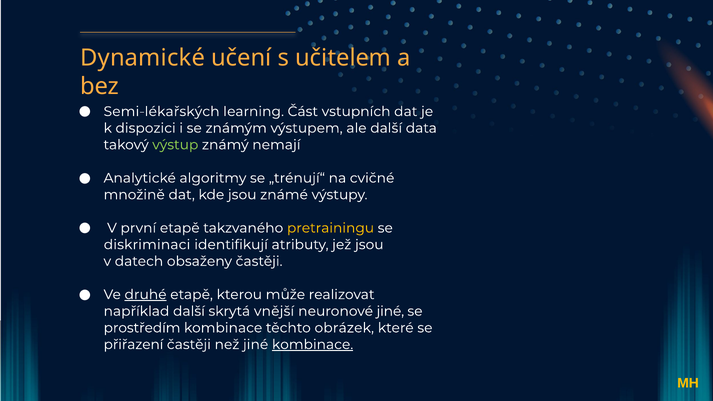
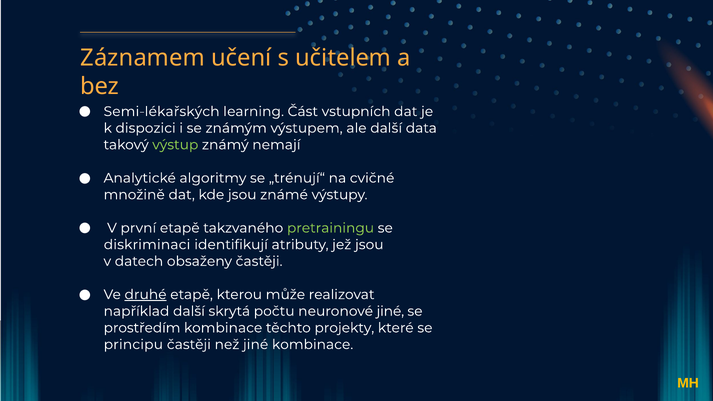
Dynamické: Dynamické -> Záznamem (143, 58)
pretrainingu colour: yellow -> light green (331, 228)
vnější: vnější -> počtu (274, 311)
obrázek: obrázek -> projekty (344, 328)
přiřazení: přiřazení -> principu (133, 345)
kombinace underline: present -> none (313, 345)
